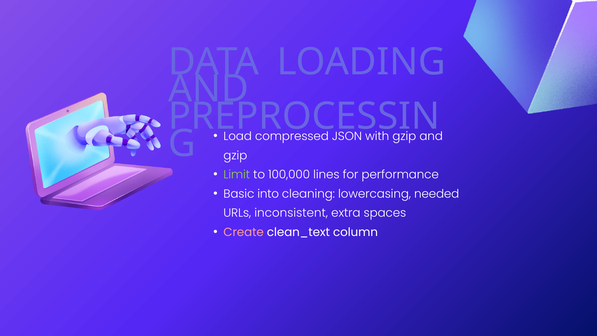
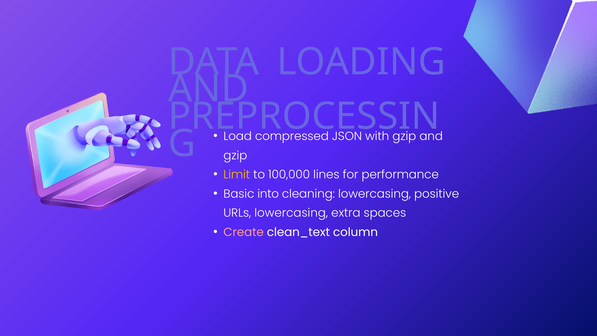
Limit colour: light green -> yellow (237, 175)
needed: needed -> positive (437, 194)
URLs inconsistent: inconsistent -> lowercasing (291, 213)
